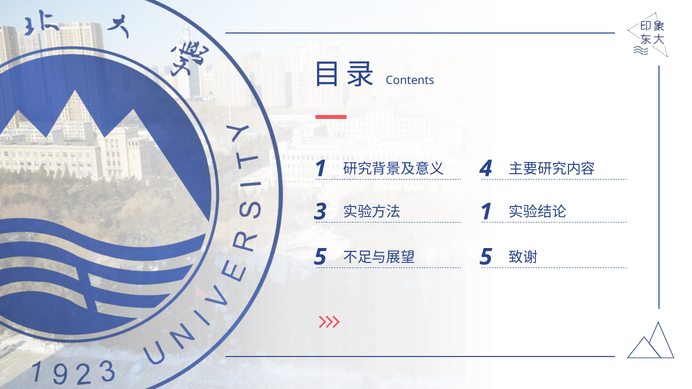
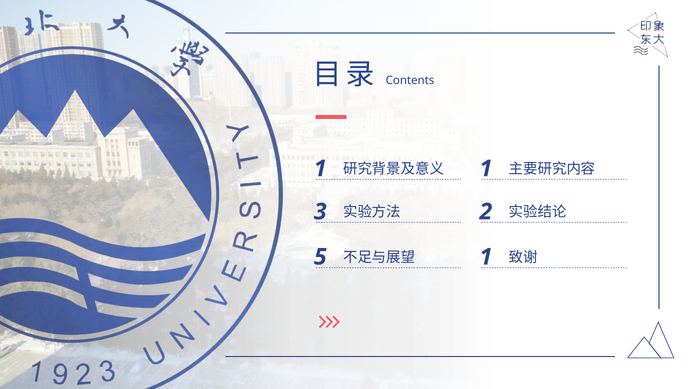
4: 4 -> 1 (486, 169)
1: 1 -> 2 (486, 212)
5: 5 -> 1 (486, 257)
